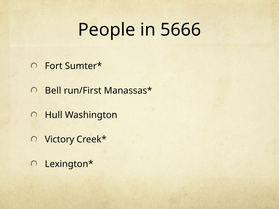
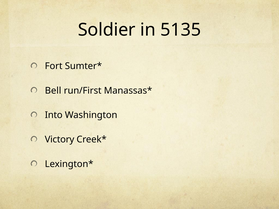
People: People -> Soldier (107, 30)
5666: 5666 -> 5135 (181, 30)
Hull: Hull -> Into (54, 115)
